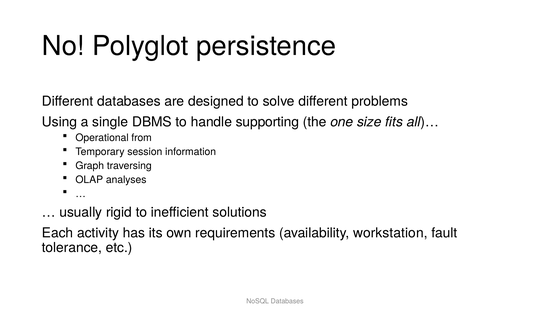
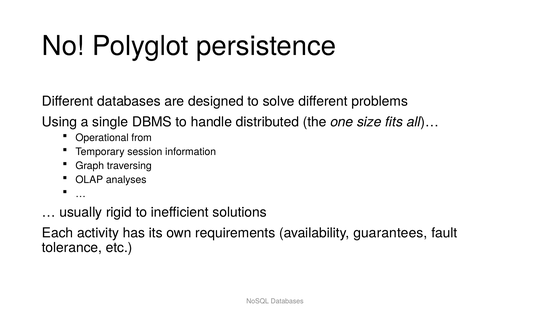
supporting: supporting -> distributed (267, 122)
workstation: workstation -> guarantees (390, 233)
